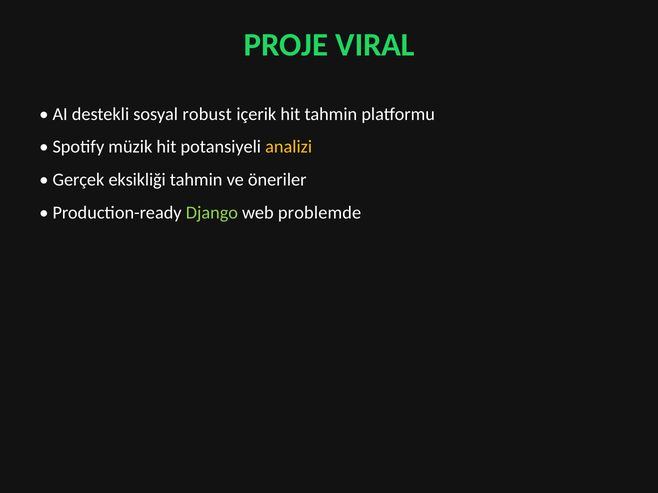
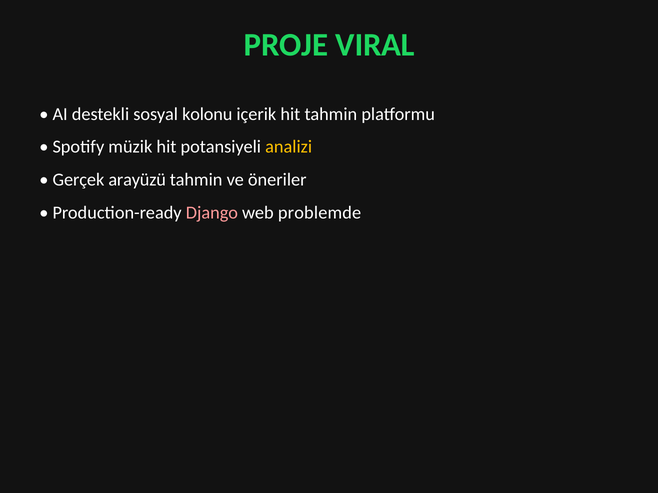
robust: robust -> kolonu (207, 114)
eksikliği: eksikliği -> arayüzü (137, 180)
Django colour: light green -> pink (212, 213)
